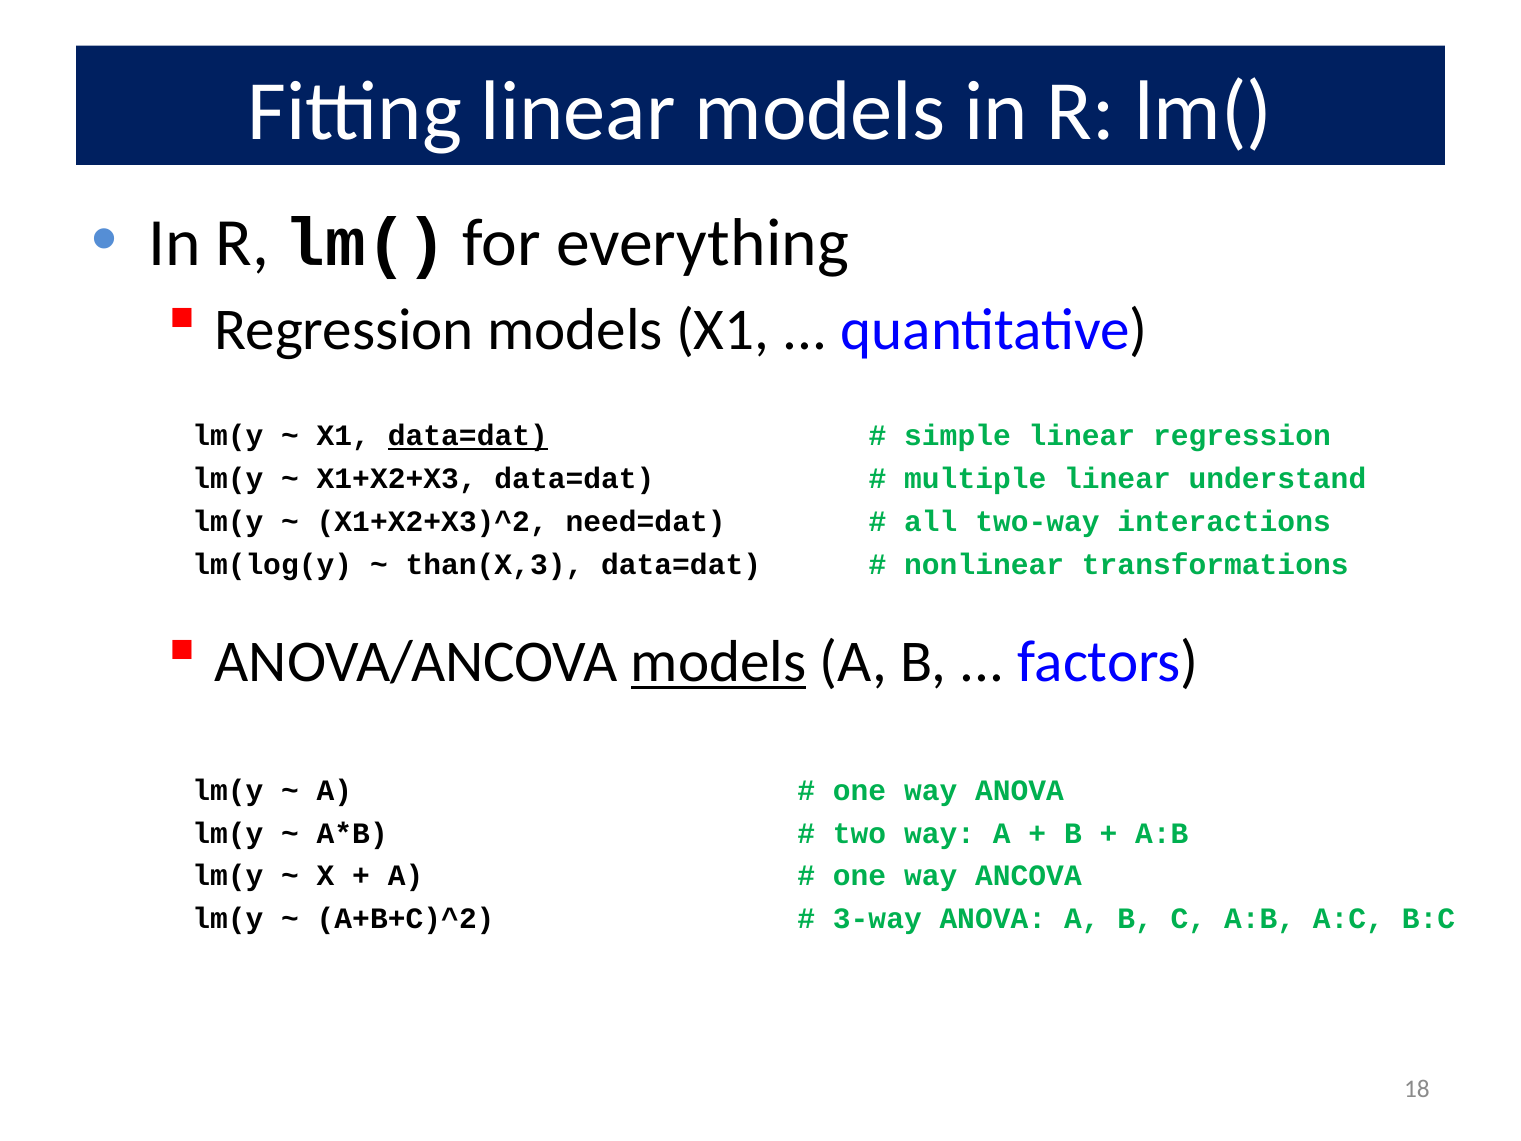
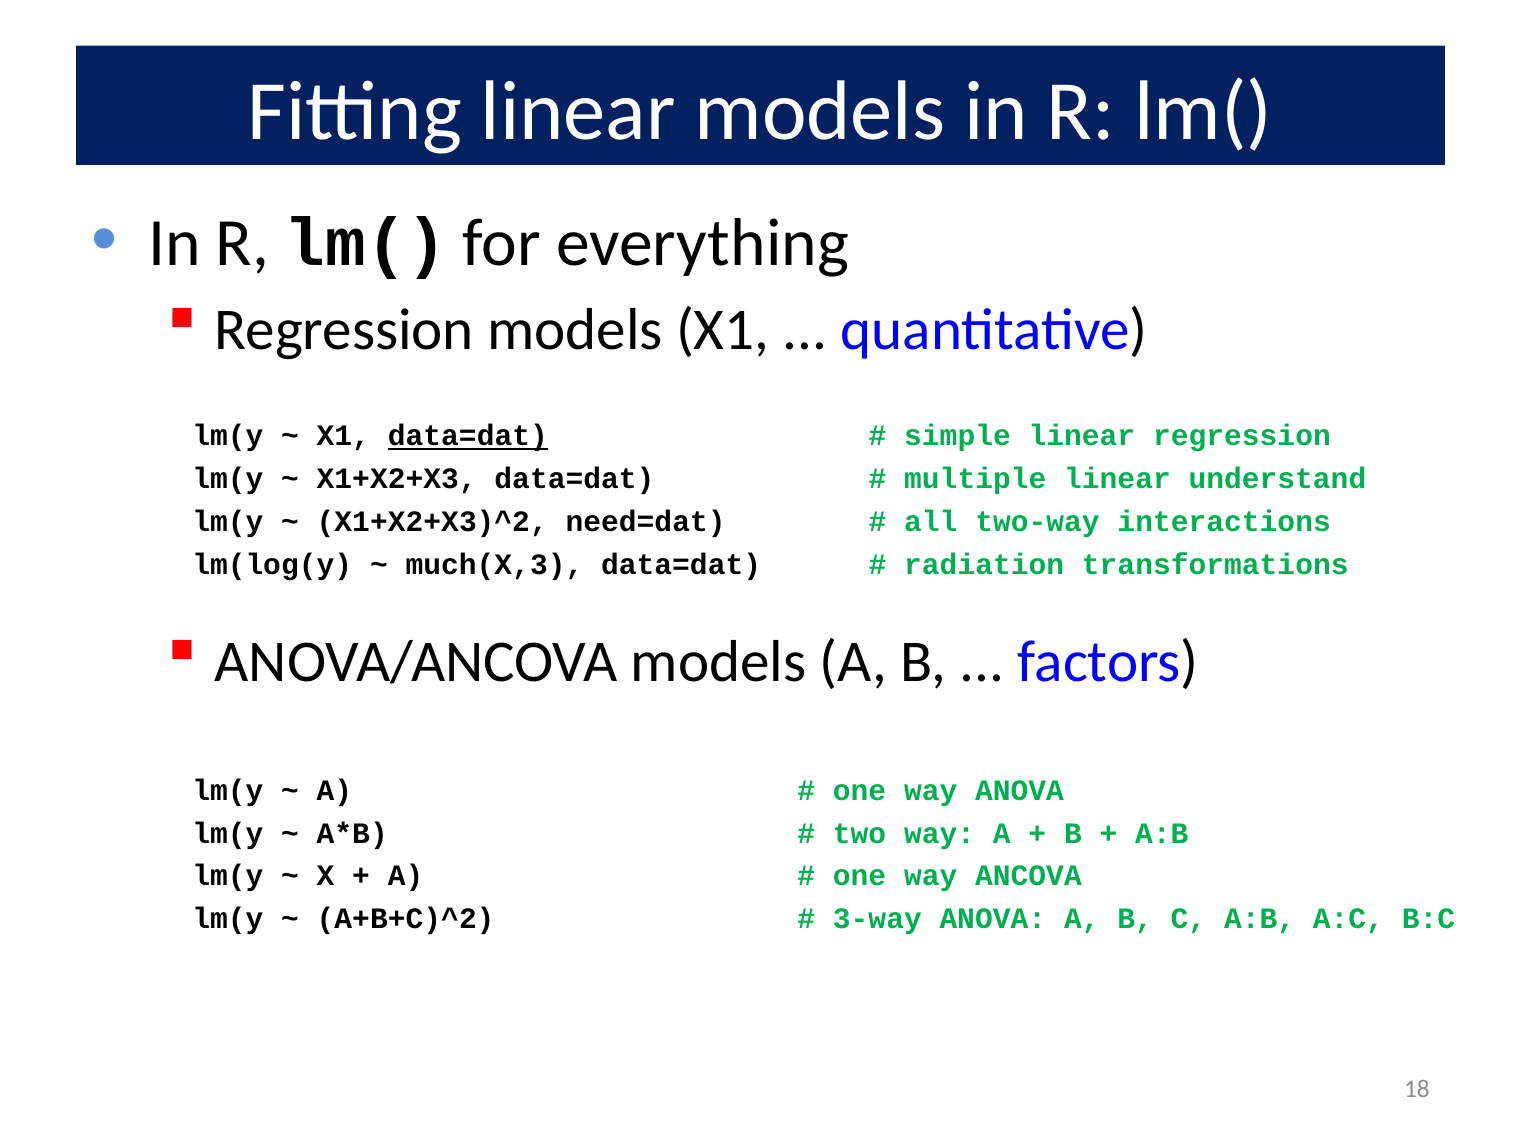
than(X,3: than(X,3 -> much(X,3 (494, 565)
nonlinear: nonlinear -> radiation (984, 565)
models underline: present -> none (719, 662)
